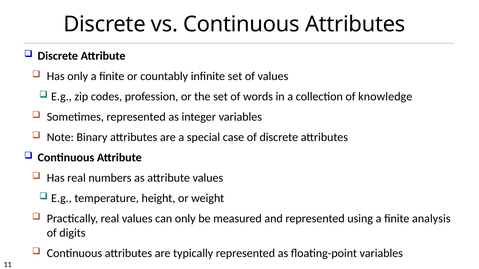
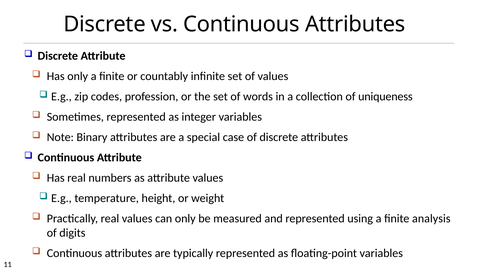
knowledge: knowledge -> uniqueness (385, 97)
